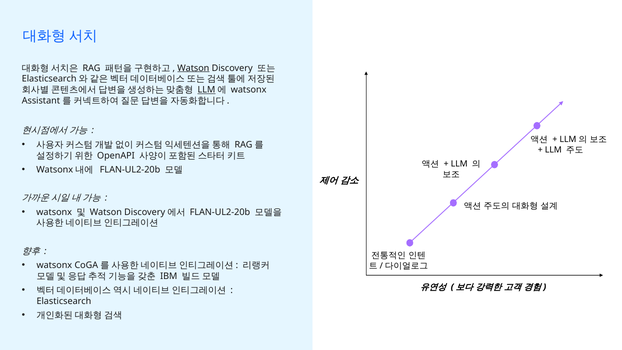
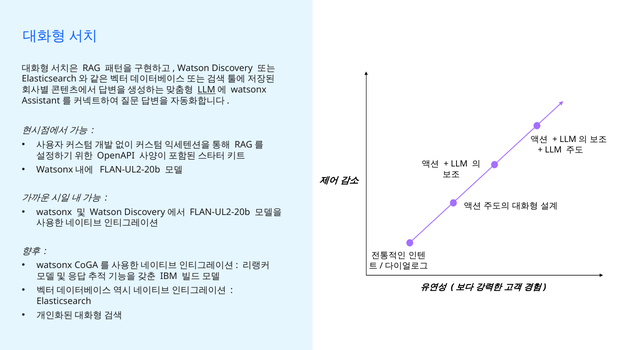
Watson underline: present -> none (193, 68)
